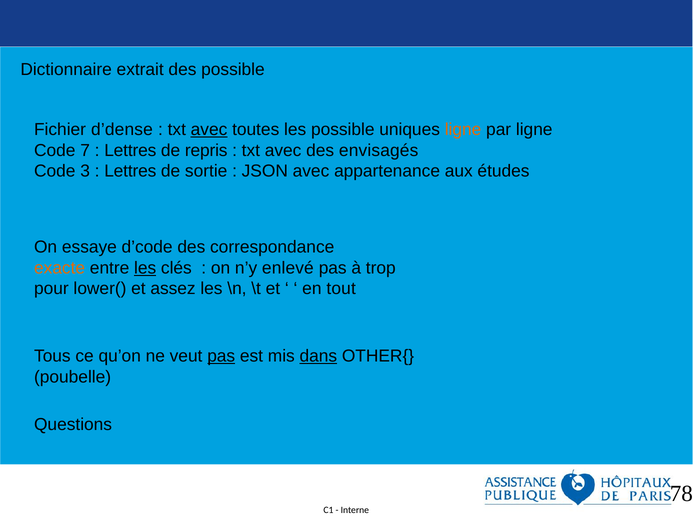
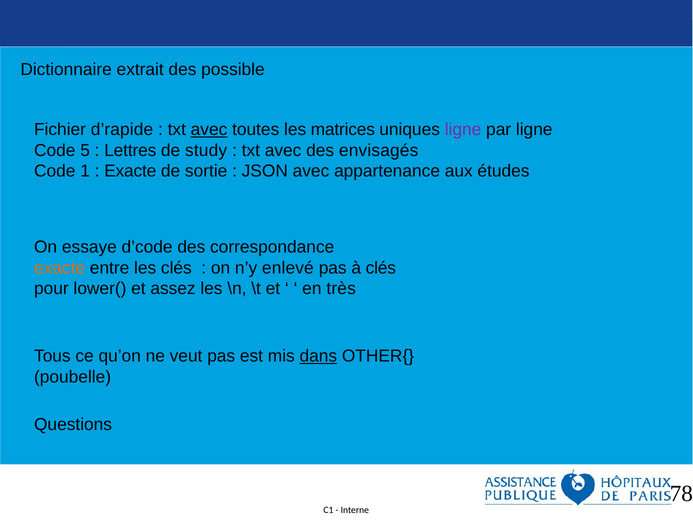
d’dense: d’dense -> d’rapide (122, 130)
les possible: possible -> matrices (343, 130)
ligne colour: orange -> purple (463, 130)
7: 7 -> 5 (85, 150)
repris: repris -> study (206, 150)
3: 3 -> 1 (85, 171)
Lettres: Lettres -> Exacte (130, 171)
les underline: present -> none (145, 268)
à trop: trop -> clés (381, 268)
tout: tout -> très (341, 289)
pas underline: present -> none (221, 356)
